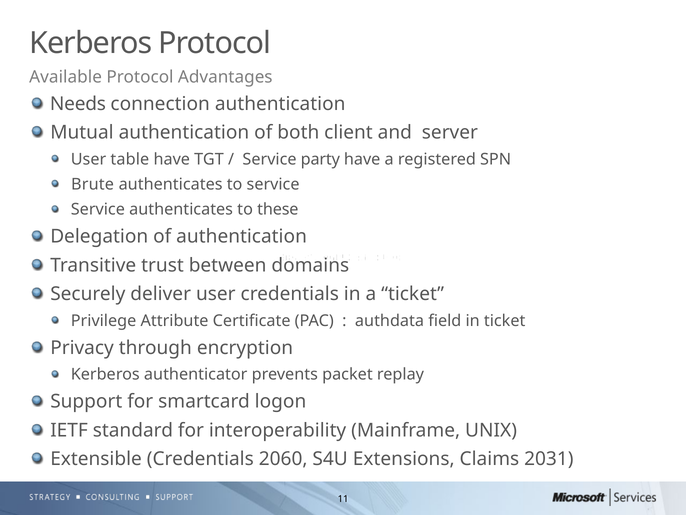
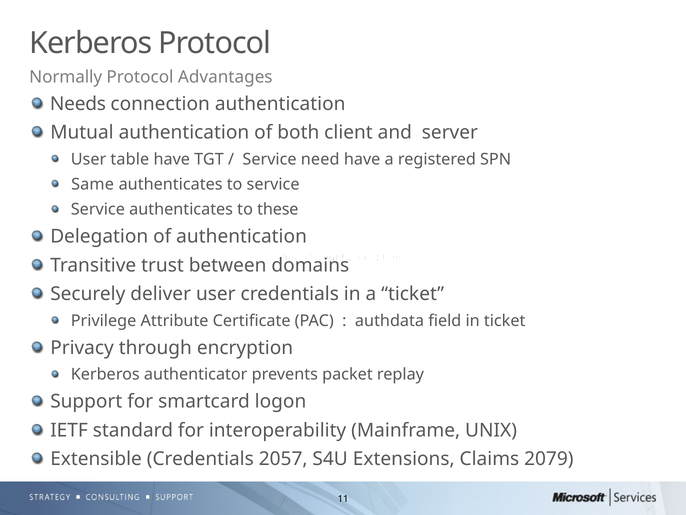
Available: Available -> Normally (66, 77)
party: party -> need (320, 159)
Brute: Brute -> Same (93, 184)
2060: 2060 -> 2057 (283, 458)
2031: 2031 -> 2079 (549, 458)
